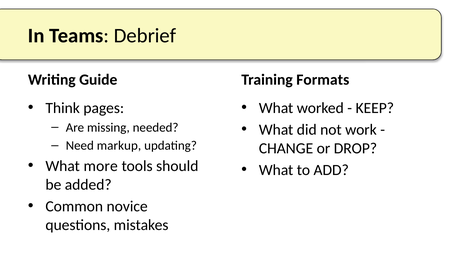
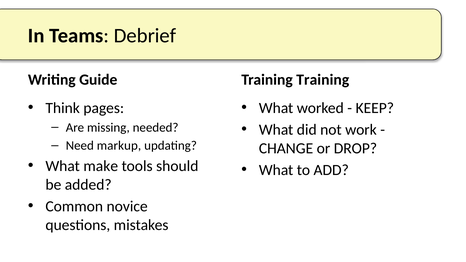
Training Formats: Formats -> Training (323, 80)
more: more -> make (101, 166)
